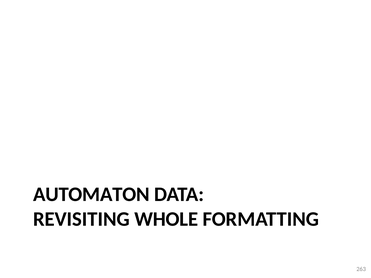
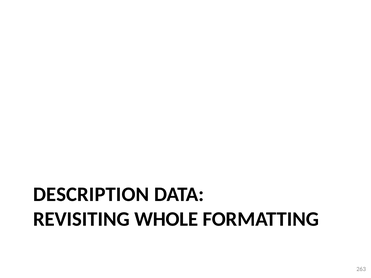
AUTOMATON: AUTOMATON -> DESCRIPTION (91, 194)
